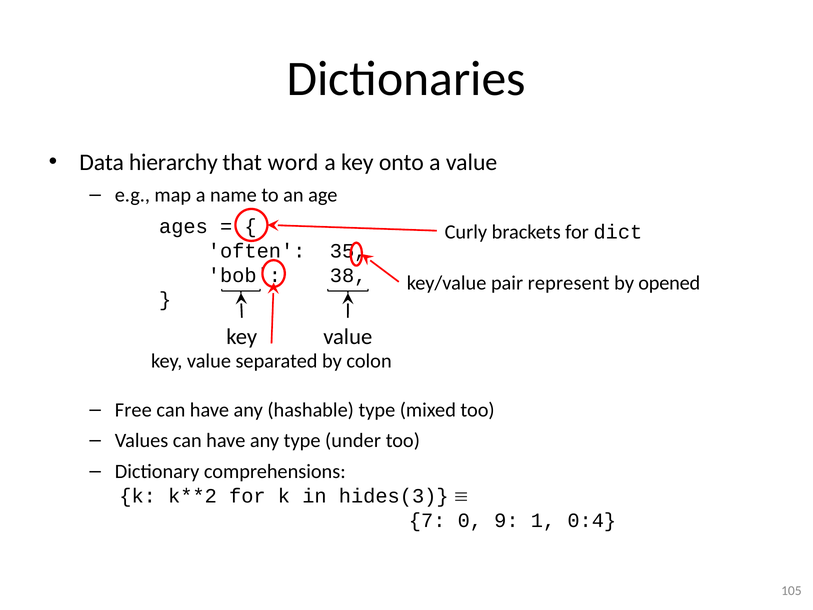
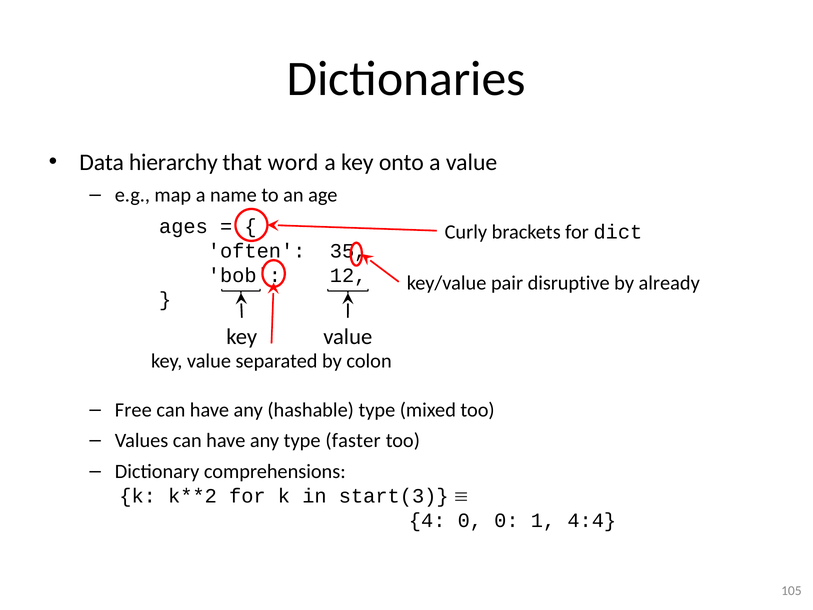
38: 38 -> 12 (348, 275)
represent: represent -> disruptive (569, 283)
opened: opened -> already (669, 283)
under: under -> faster (353, 441)
hides(3: hides(3 -> start(3 (394, 496)
7: 7 -> 4 (427, 520)
0 9: 9 -> 0 (506, 520)
0:4: 0:4 -> 4:4 (592, 520)
